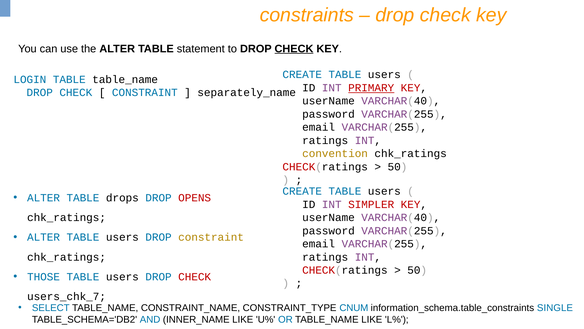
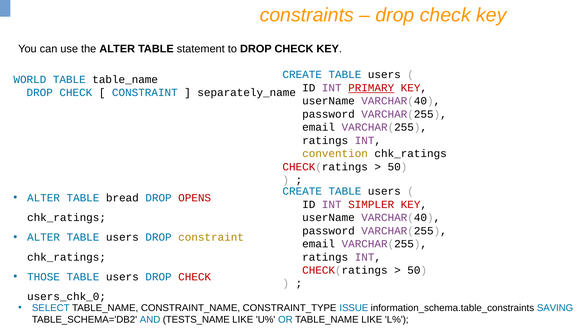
CHECK underline: present -> none (294, 49)
LOGIN: LOGIN -> WORLD (30, 79)
drops: drops -> bread (122, 198)
users_chk_7: users_chk_7 -> users_chk_0 (67, 296)
CNUM: CNUM -> ISSUE (354, 307)
SINGLE: SINGLE -> SAVING (555, 307)
INNER_NAME: INNER_NAME -> TESTS_NAME (196, 319)
